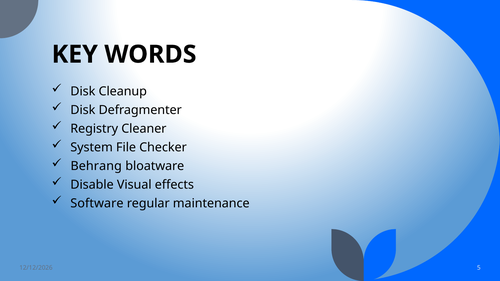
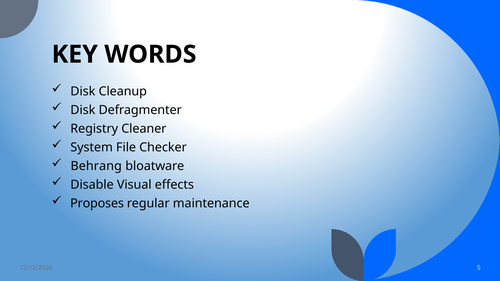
Software: Software -> Proposes (97, 204)
